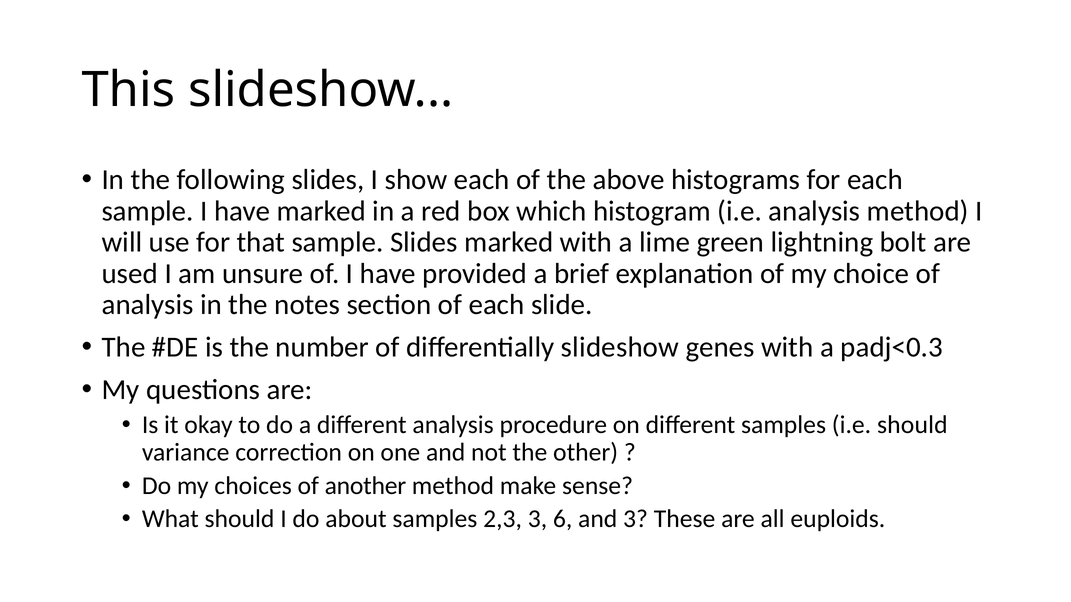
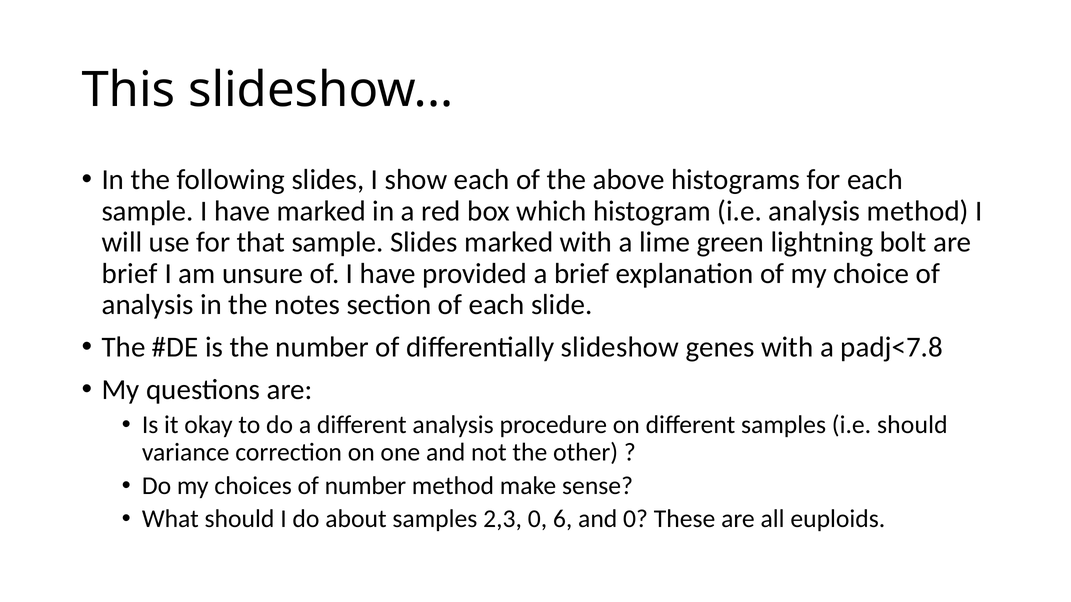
used: used -> brief (130, 274)
padj<0.3: padj<0.3 -> padj<7.8 (892, 348)
of another: another -> number (365, 486)
2,3 3: 3 -> 0 (537, 519)
and 3: 3 -> 0 (636, 519)
